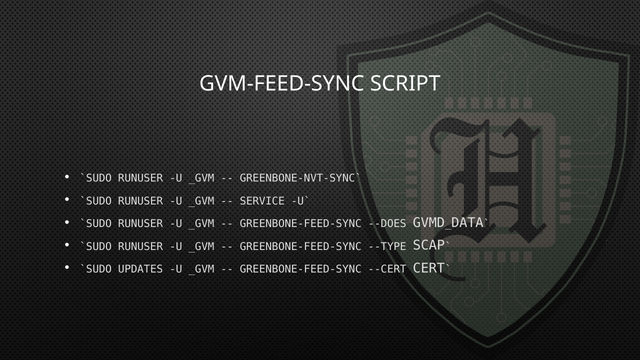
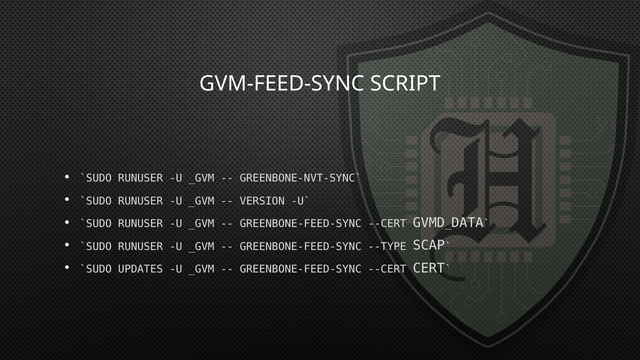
SERVICE: SERVICE -> VERSION (262, 201)
--DOES: --DOES -> --CERT (387, 224)
